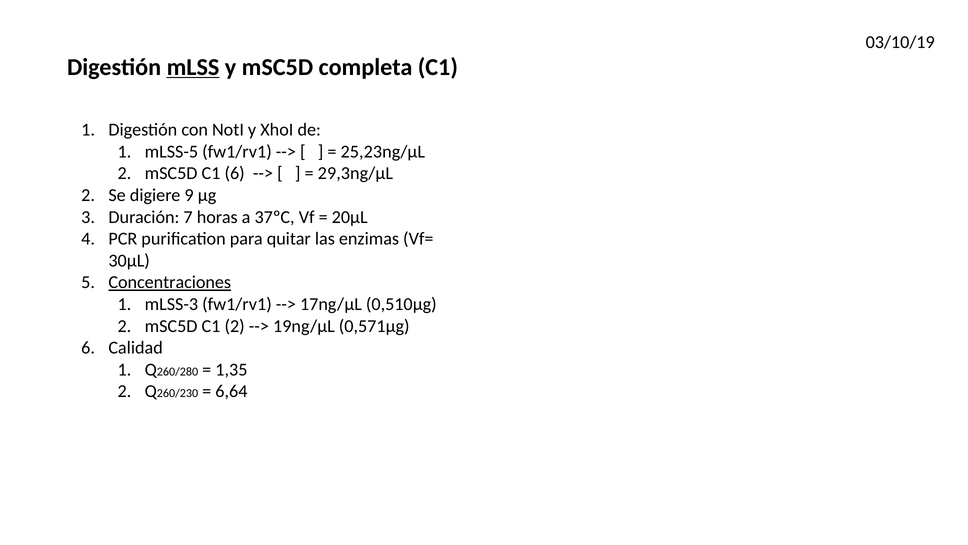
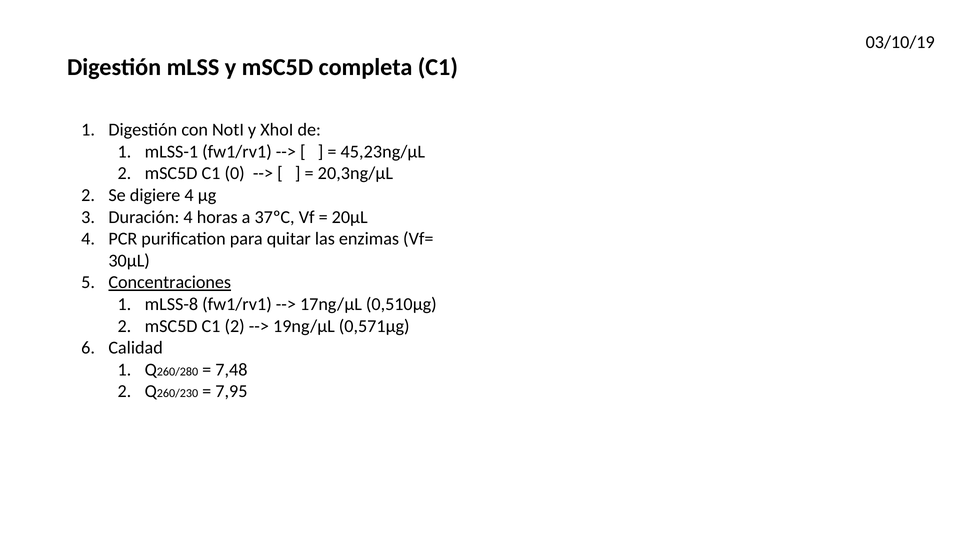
mLSS underline: present -> none (193, 67)
mLSS-5: mLSS-5 -> mLSS-1 (171, 151)
25,23ng/µL: 25,23ng/µL -> 45,23ng/µL (383, 151)
C1 6: 6 -> 0 (235, 173)
29,3ng/µL: 29,3ng/µL -> 20,3ng/µL (355, 173)
digiere 9: 9 -> 4 (189, 195)
Duración 7: 7 -> 4 (188, 217)
mLSS-3: mLSS-3 -> mLSS-8 (171, 304)
1,35: 1,35 -> 7,48 (231, 369)
6,64: 6,64 -> 7,95 (231, 391)
